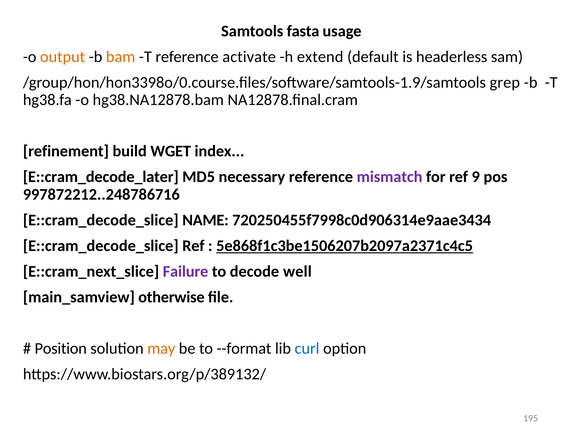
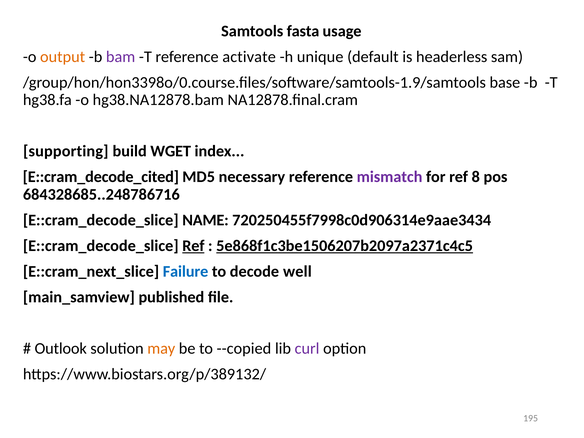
bam colour: orange -> purple (121, 57)
extend: extend -> unique (320, 57)
grep: grep -> base (505, 82)
refinement: refinement -> supporting (66, 151)
E::cram_decode_later: E::cram_decode_later -> E::cram_decode_cited (101, 177)
9: 9 -> 8 (476, 177)
997872212..248786716: 997872212..248786716 -> 684328685..248786716 (101, 194)
Ref underline: none -> present (193, 246)
Failure colour: purple -> blue (186, 271)
otherwise: otherwise -> published (171, 297)
Position: Position -> Outlook (61, 348)
--format: --format -> --copied (244, 348)
curl colour: blue -> purple (307, 348)
